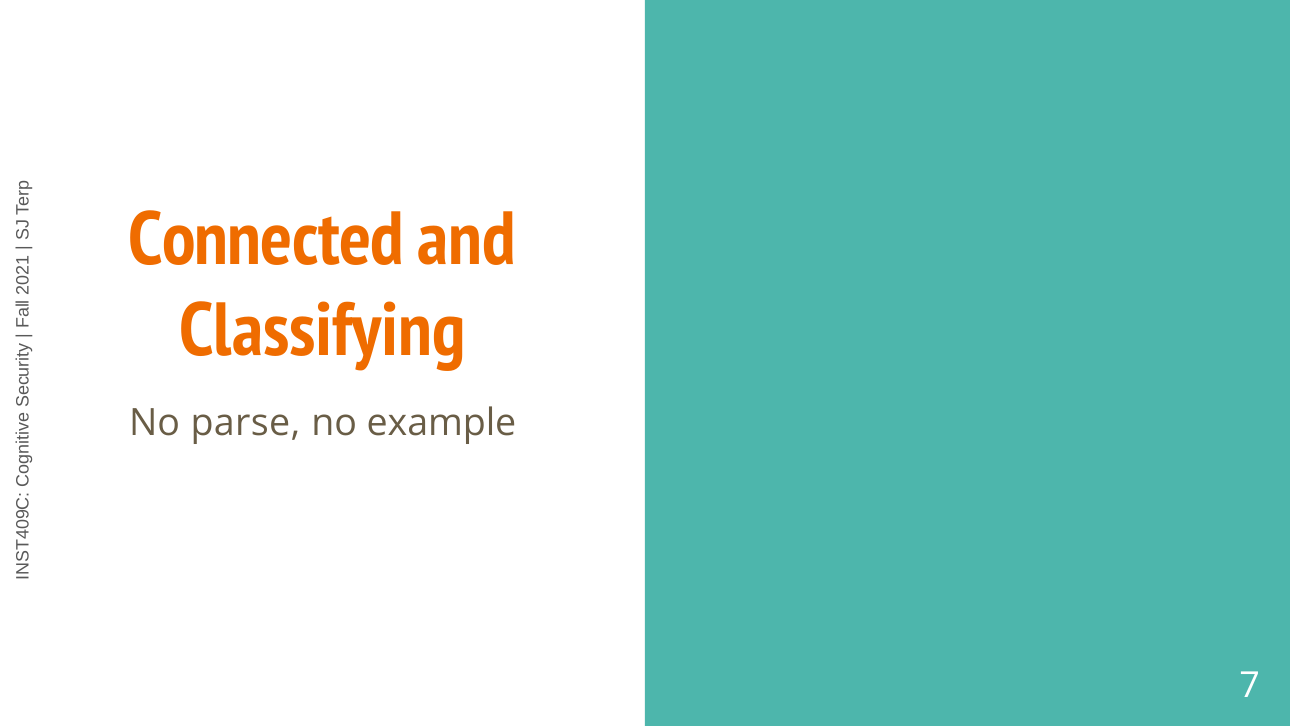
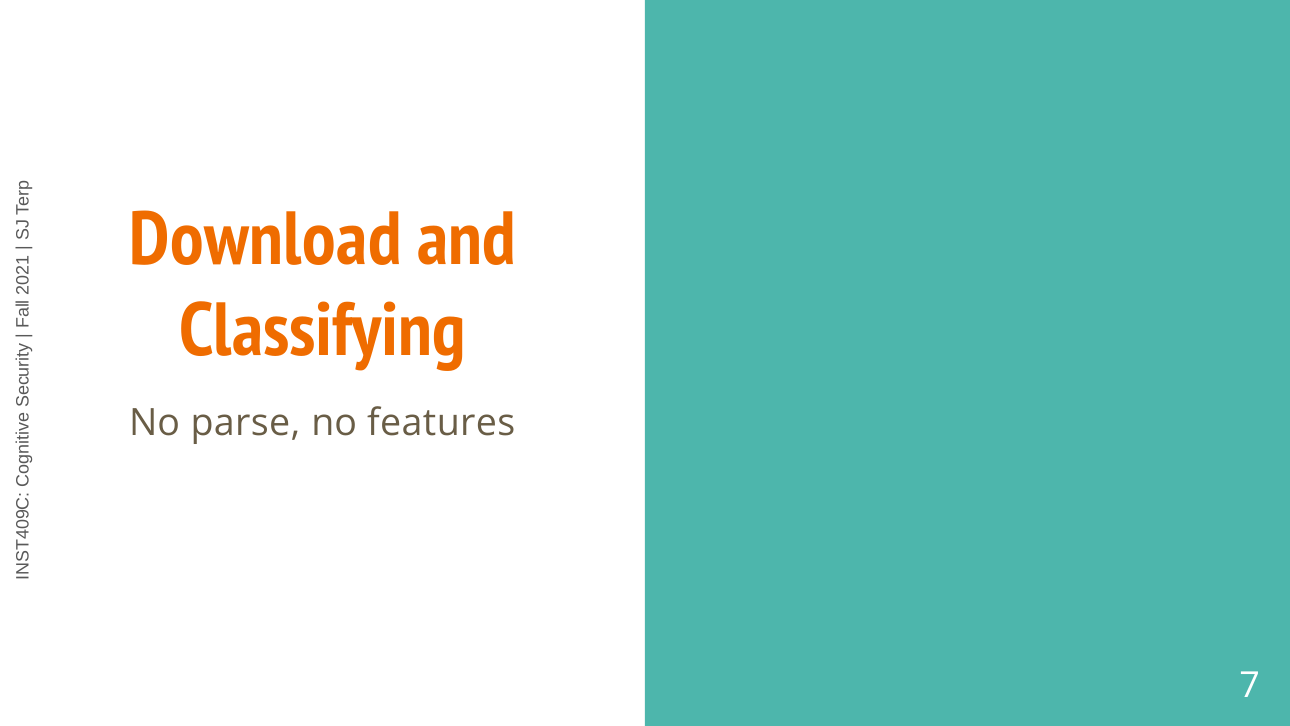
Connected: Connected -> Download (266, 240)
example: example -> features (441, 423)
